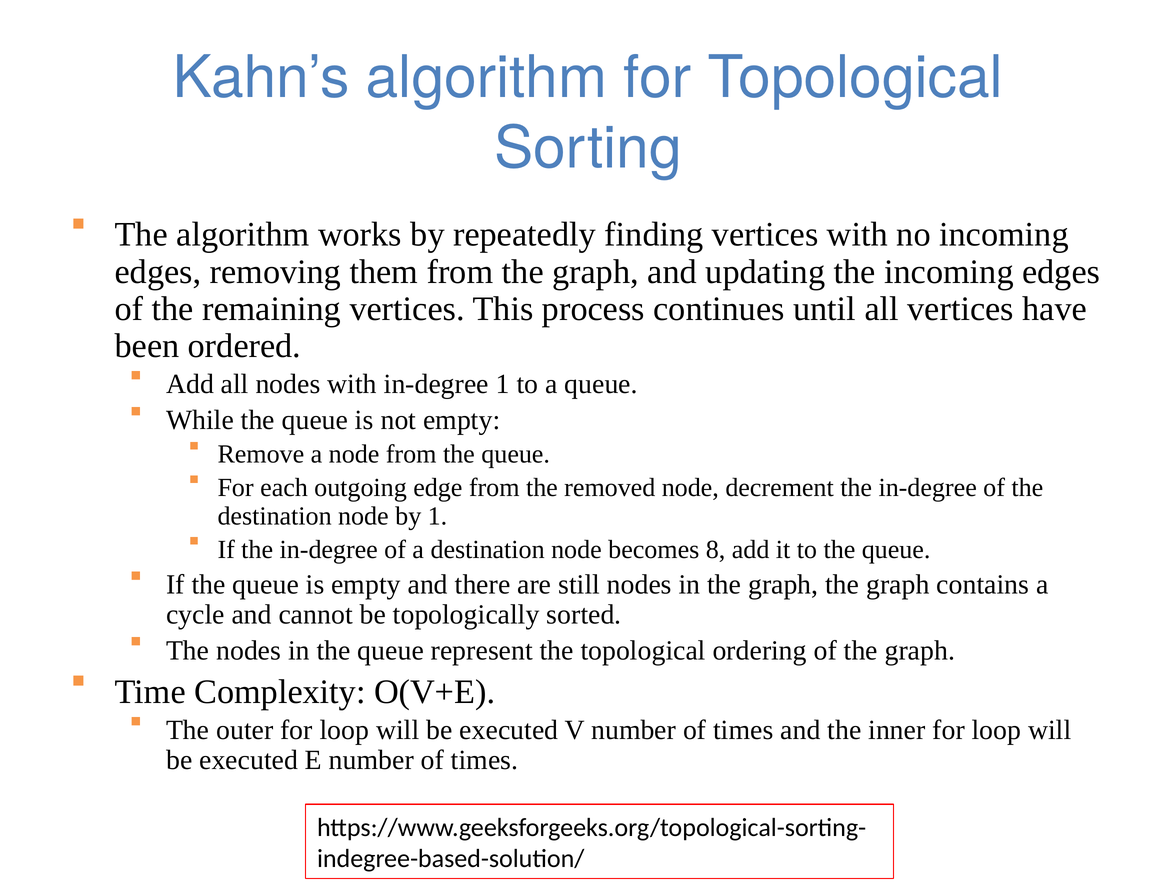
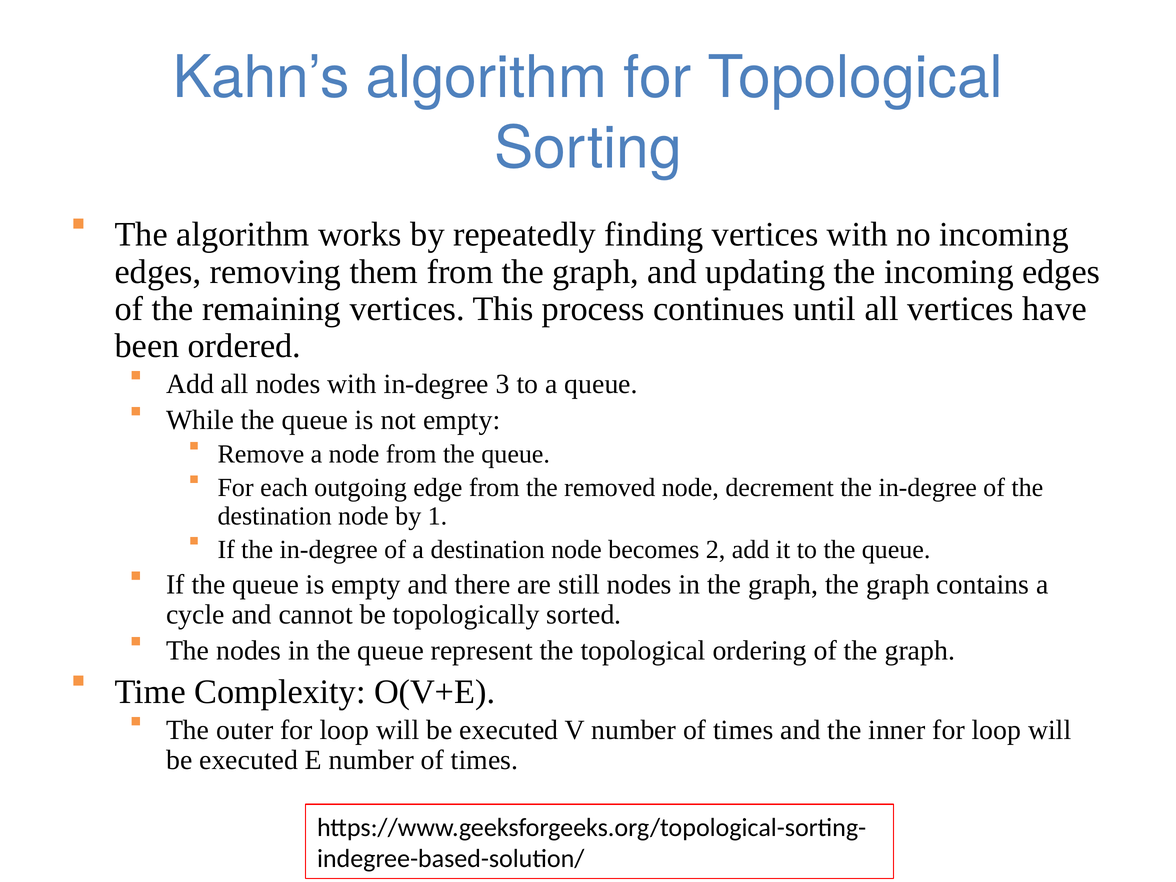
in-degree 1: 1 -> 3 (503, 384)
8: 8 -> 2 (716, 549)
